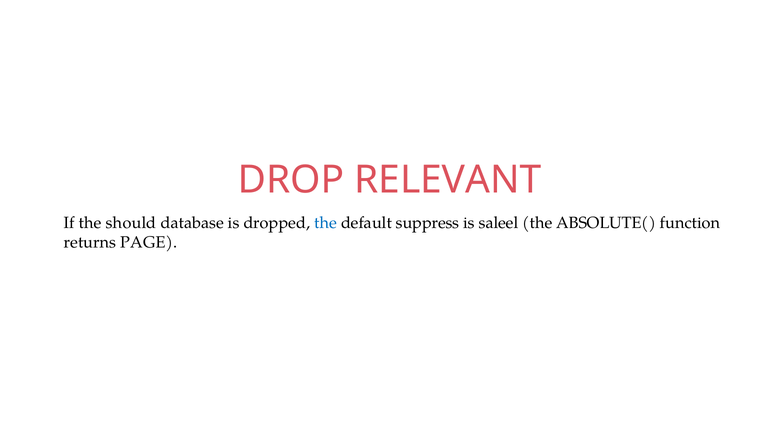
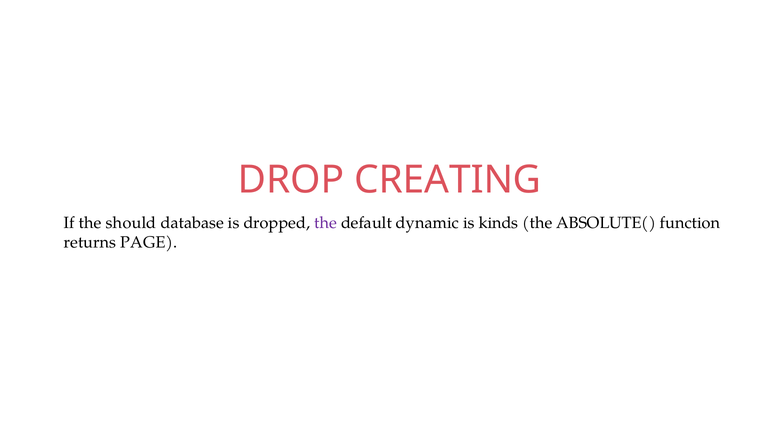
RELEVANT: RELEVANT -> CREATING (448, 180)
the colour: blue -> purple (326, 223)
suppress: suppress -> dynamic (428, 223)
saleel: saleel -> kinds (499, 223)
